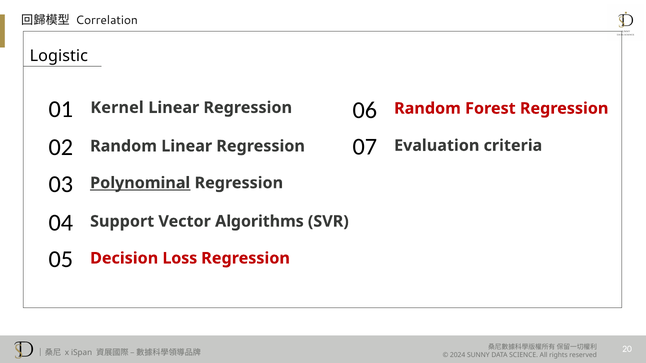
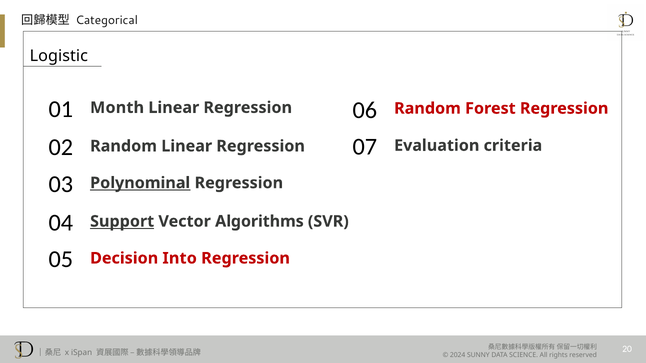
Correlation: Correlation -> Categorical (107, 20)
Kernel: Kernel -> Month (117, 108)
Support underline: none -> present (122, 222)
Loss: Loss -> Into (180, 258)
